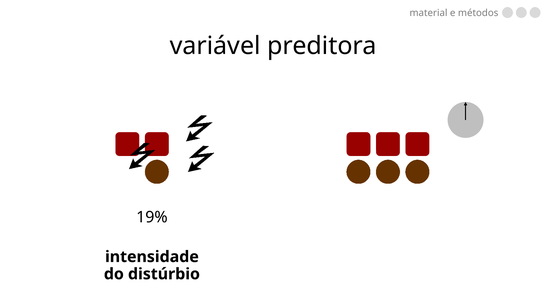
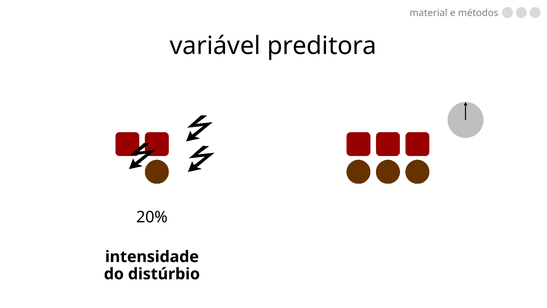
19%: 19% -> 20% (152, 217)
